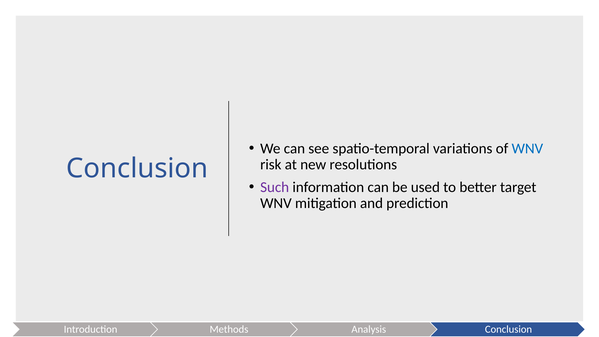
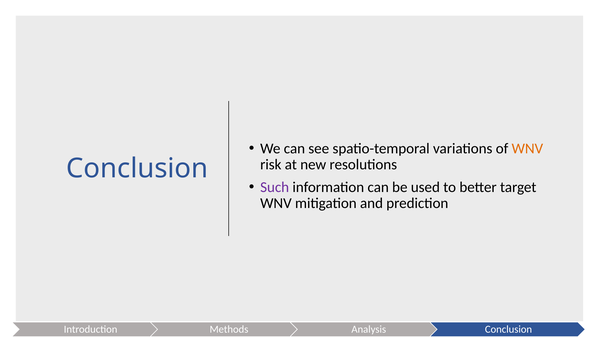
WNV colour: blue -> orange (527, 148)
